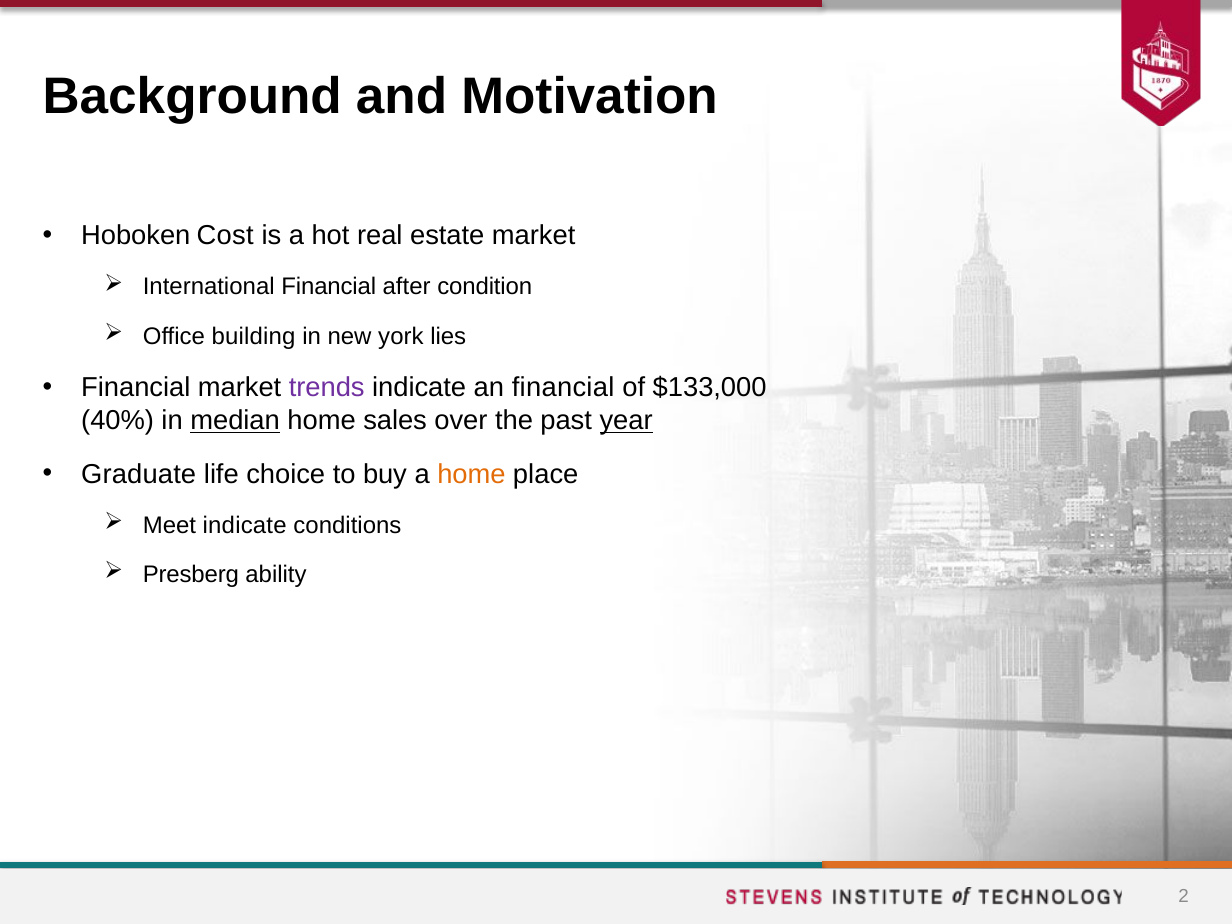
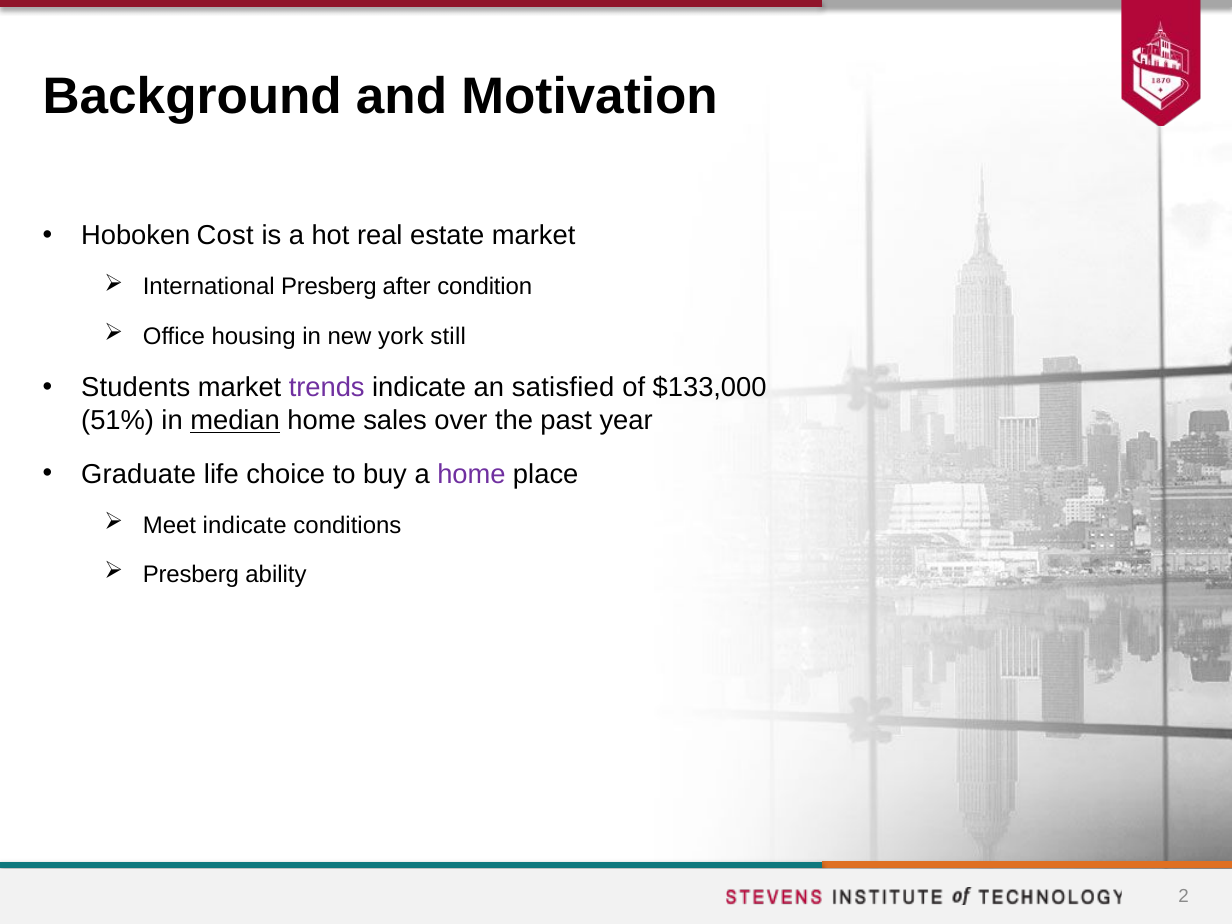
International Financial: Financial -> Presberg (329, 287)
building: building -> housing (254, 336)
lies: lies -> still (448, 336)
Financial: Financial -> Students (136, 388)
an financial: financial -> satisfied (563, 388)
40%: 40% -> 51% (118, 421)
year underline: present -> none (626, 421)
home colour: orange -> purple (471, 474)
